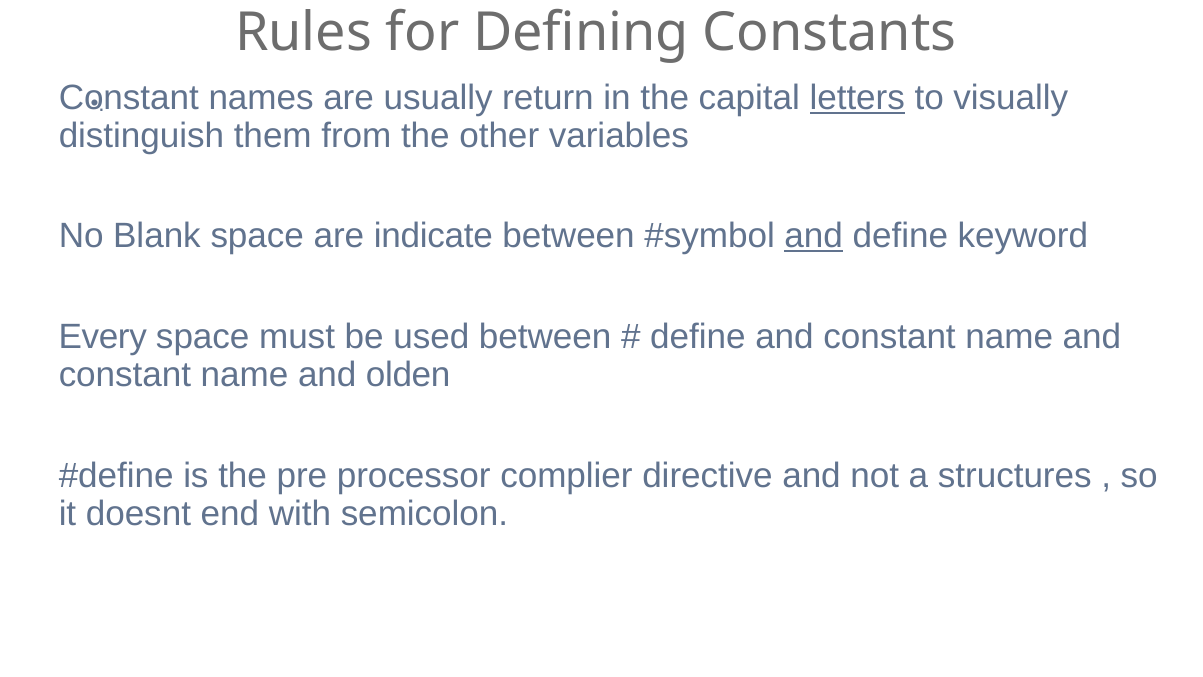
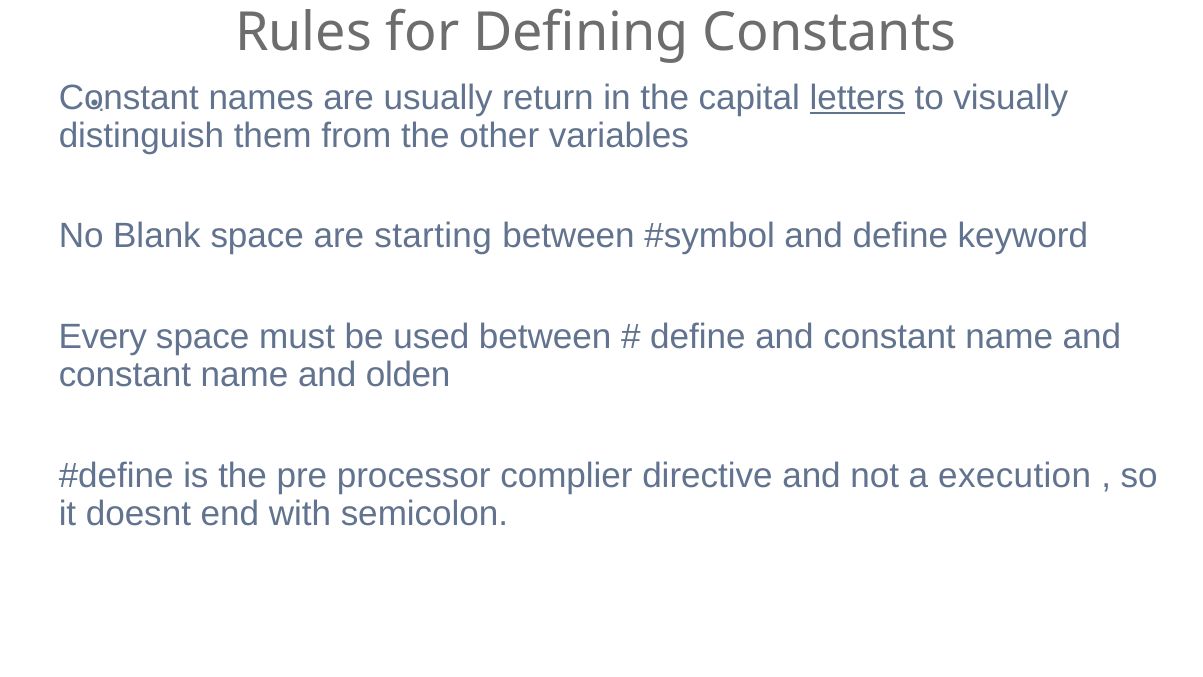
indicate: indicate -> starting (433, 236)
and underline: present -> none (814, 236)
structures: structures -> execution (1015, 475)
